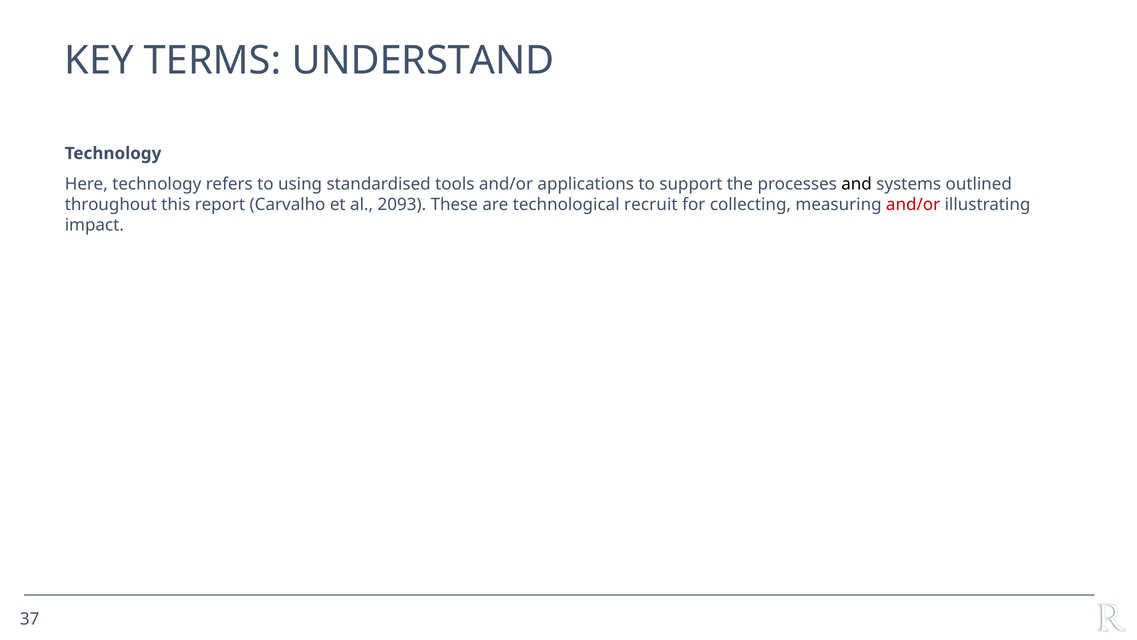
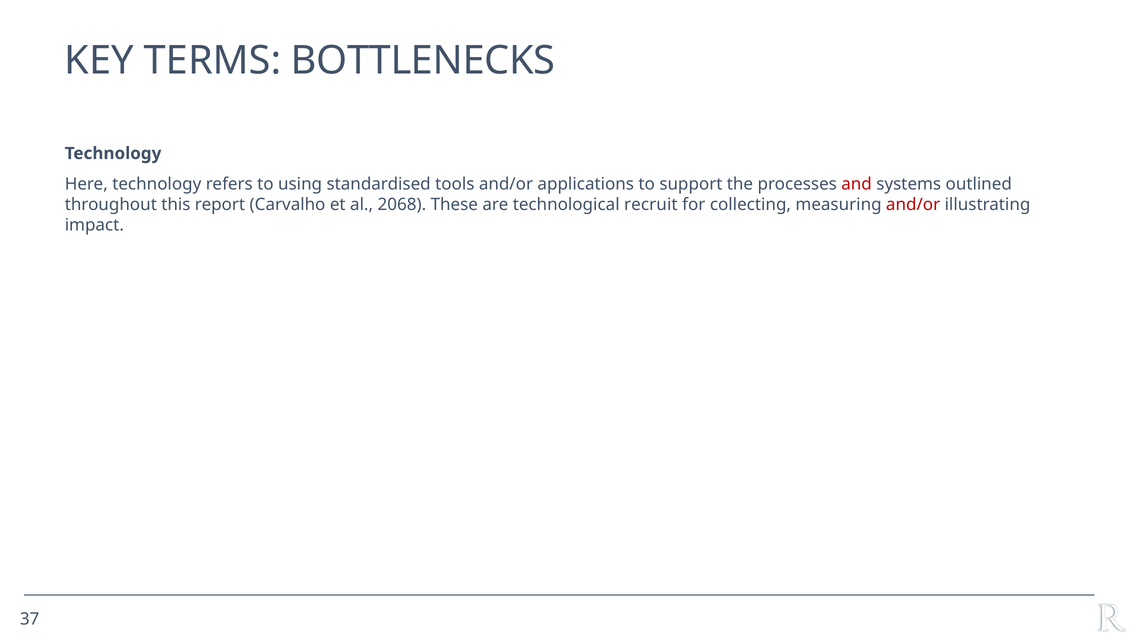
UNDERSTAND: UNDERSTAND -> BOTTLENECKS (423, 61)
and colour: black -> red (857, 184)
2093: 2093 -> 2068 (402, 204)
